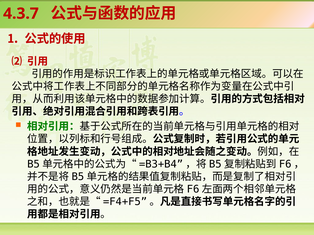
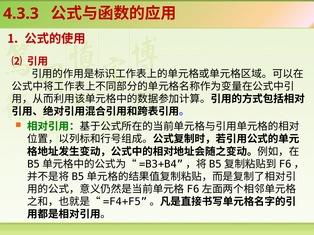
4.3.7: 4.3.7 -> 4.3.3 (21, 14)
